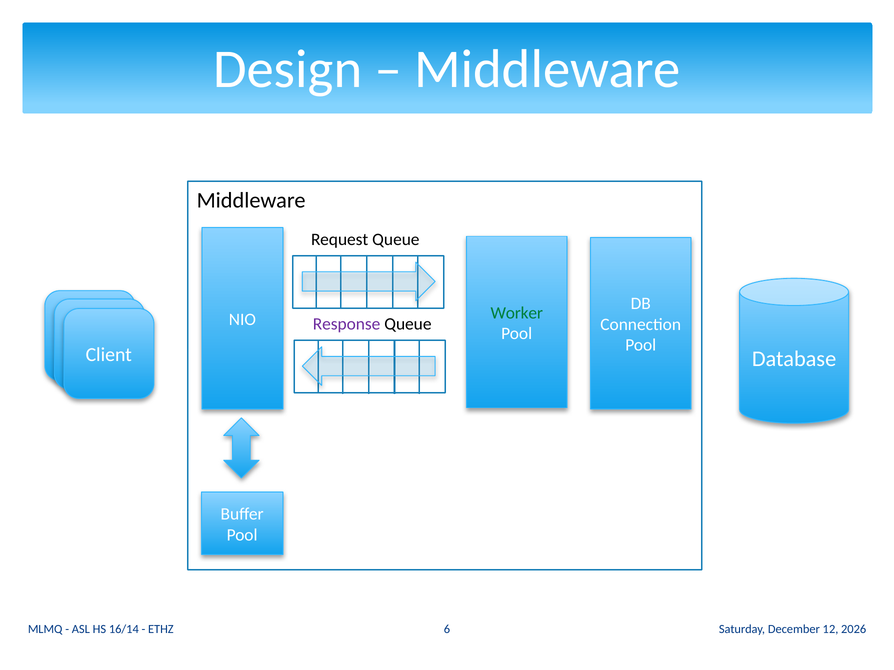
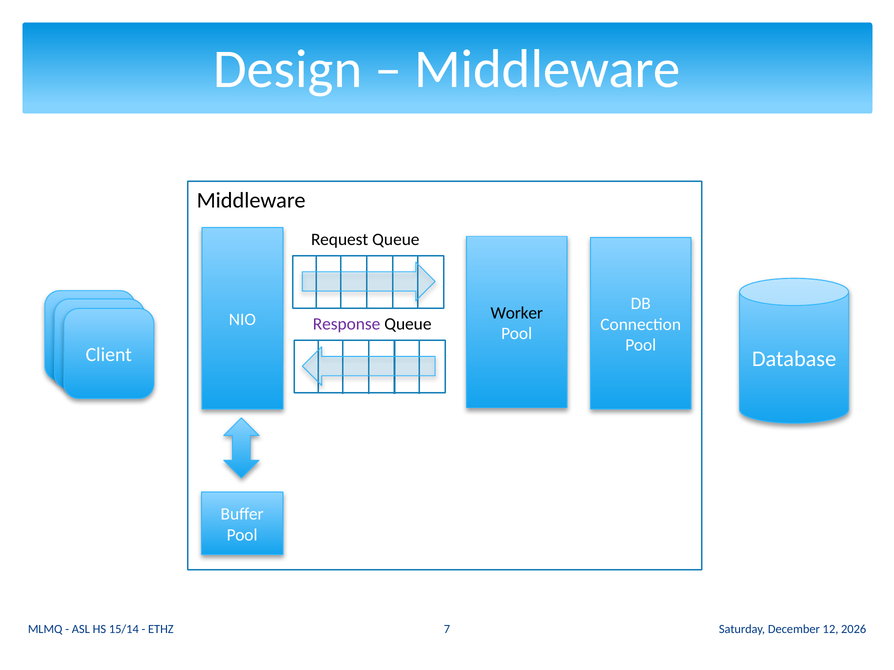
Worker colour: green -> black (517, 313)
16/14: 16/14 -> 15/14 (124, 630)
6: 6 -> 7 (447, 630)
